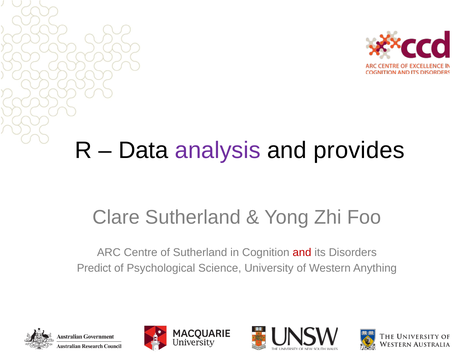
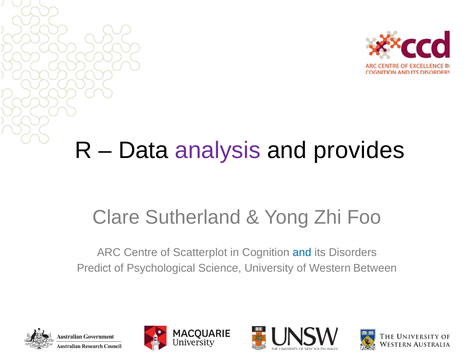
of Sutherland: Sutherland -> Scatterplot (200, 252)
and colour: red -> blue (302, 252)
Anything: Anything -> Between (375, 268)
